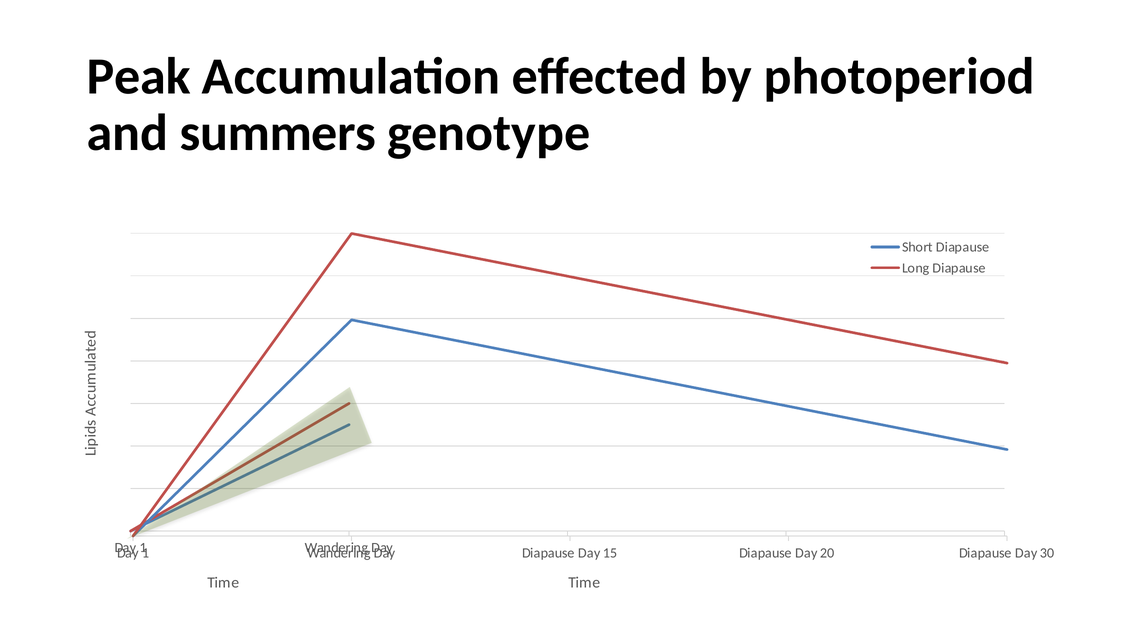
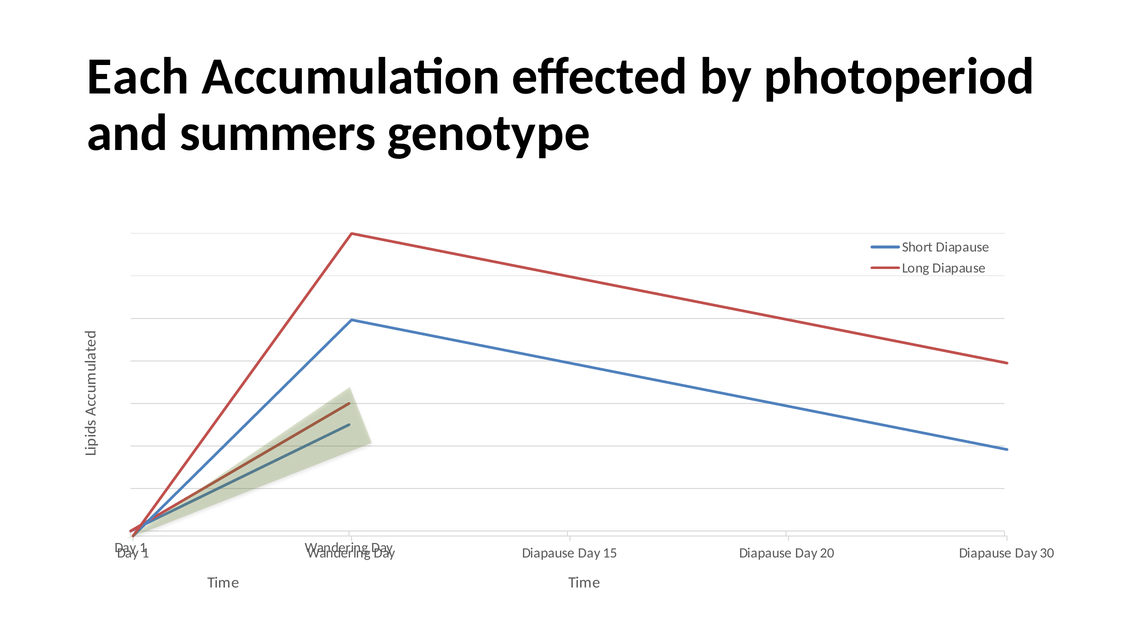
Peak: Peak -> Each (138, 77)
